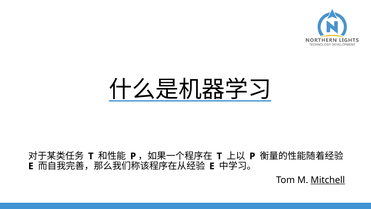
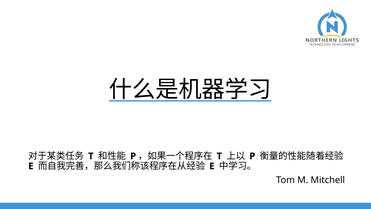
Mitchell underline: present -> none (328, 180)
